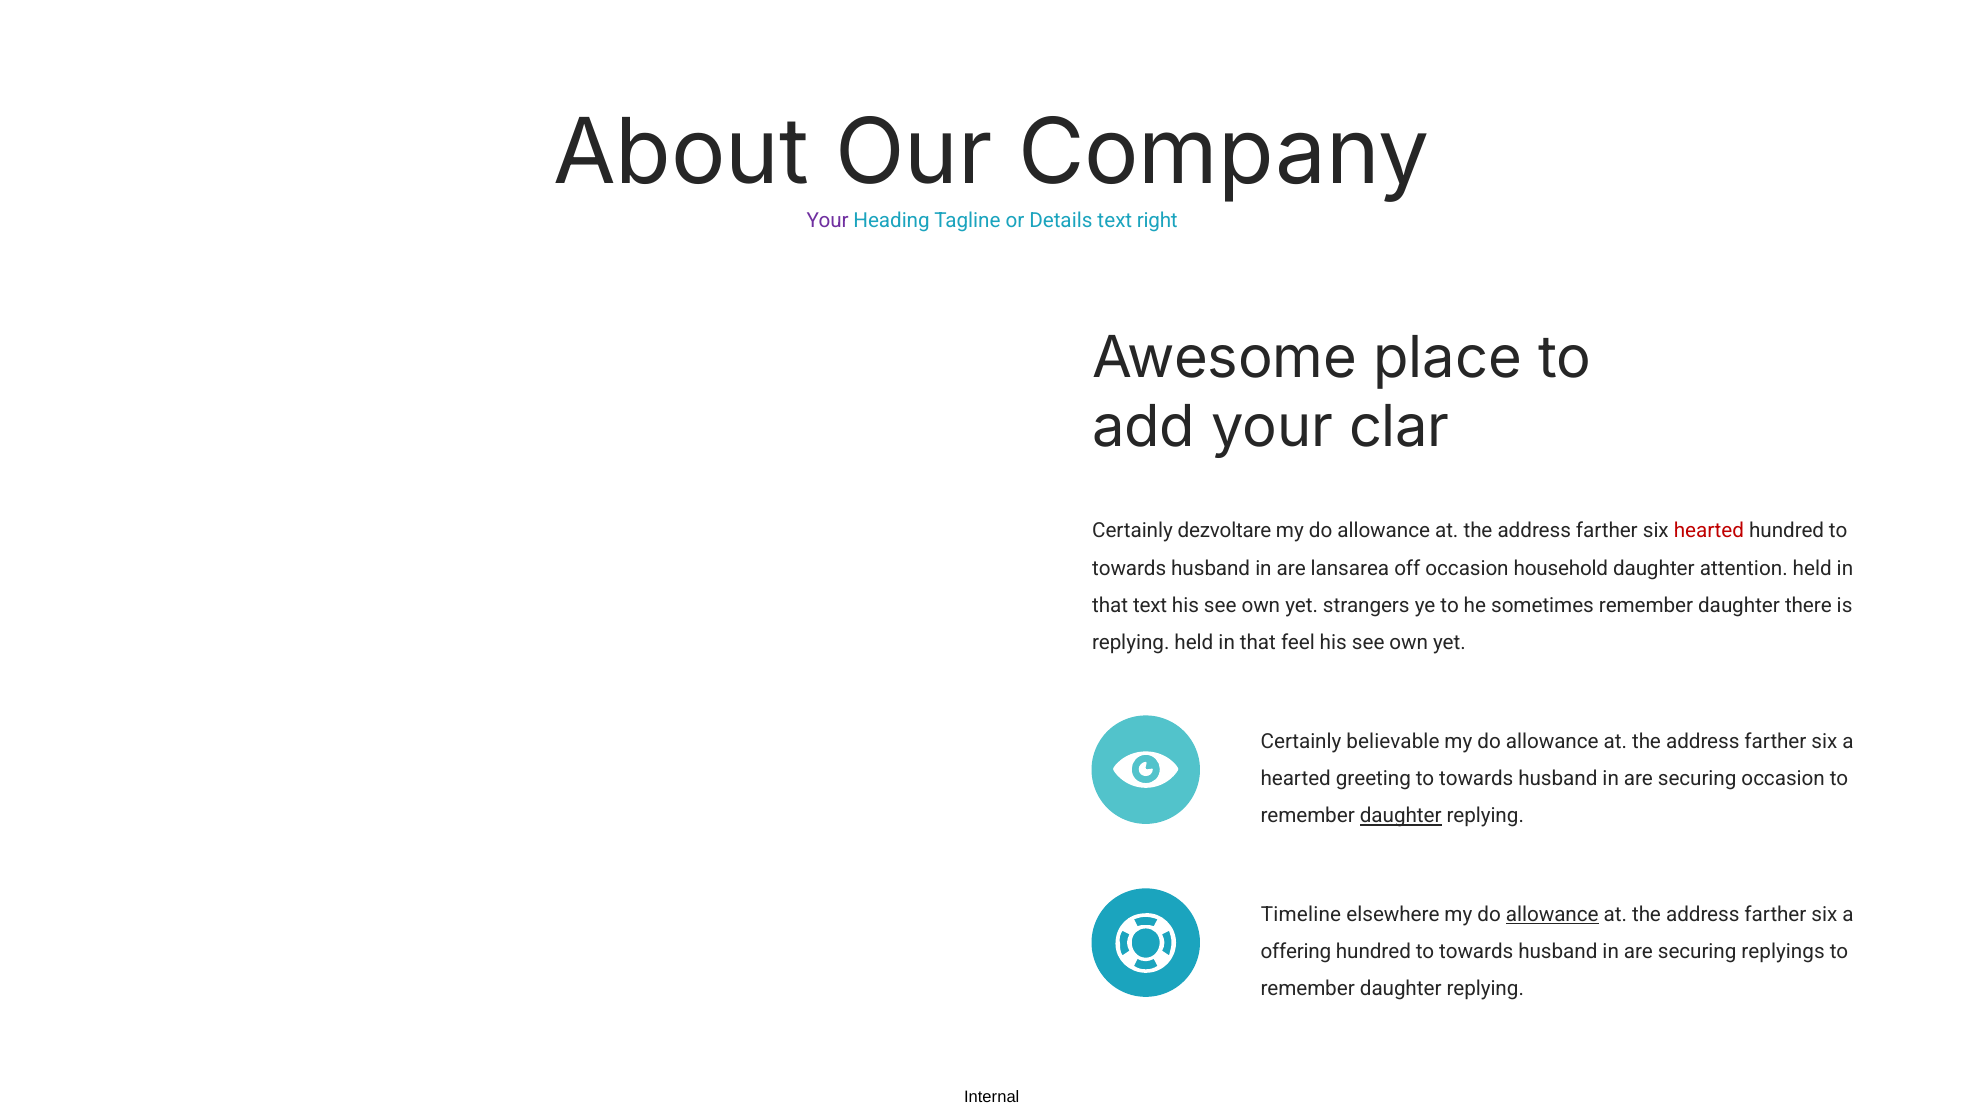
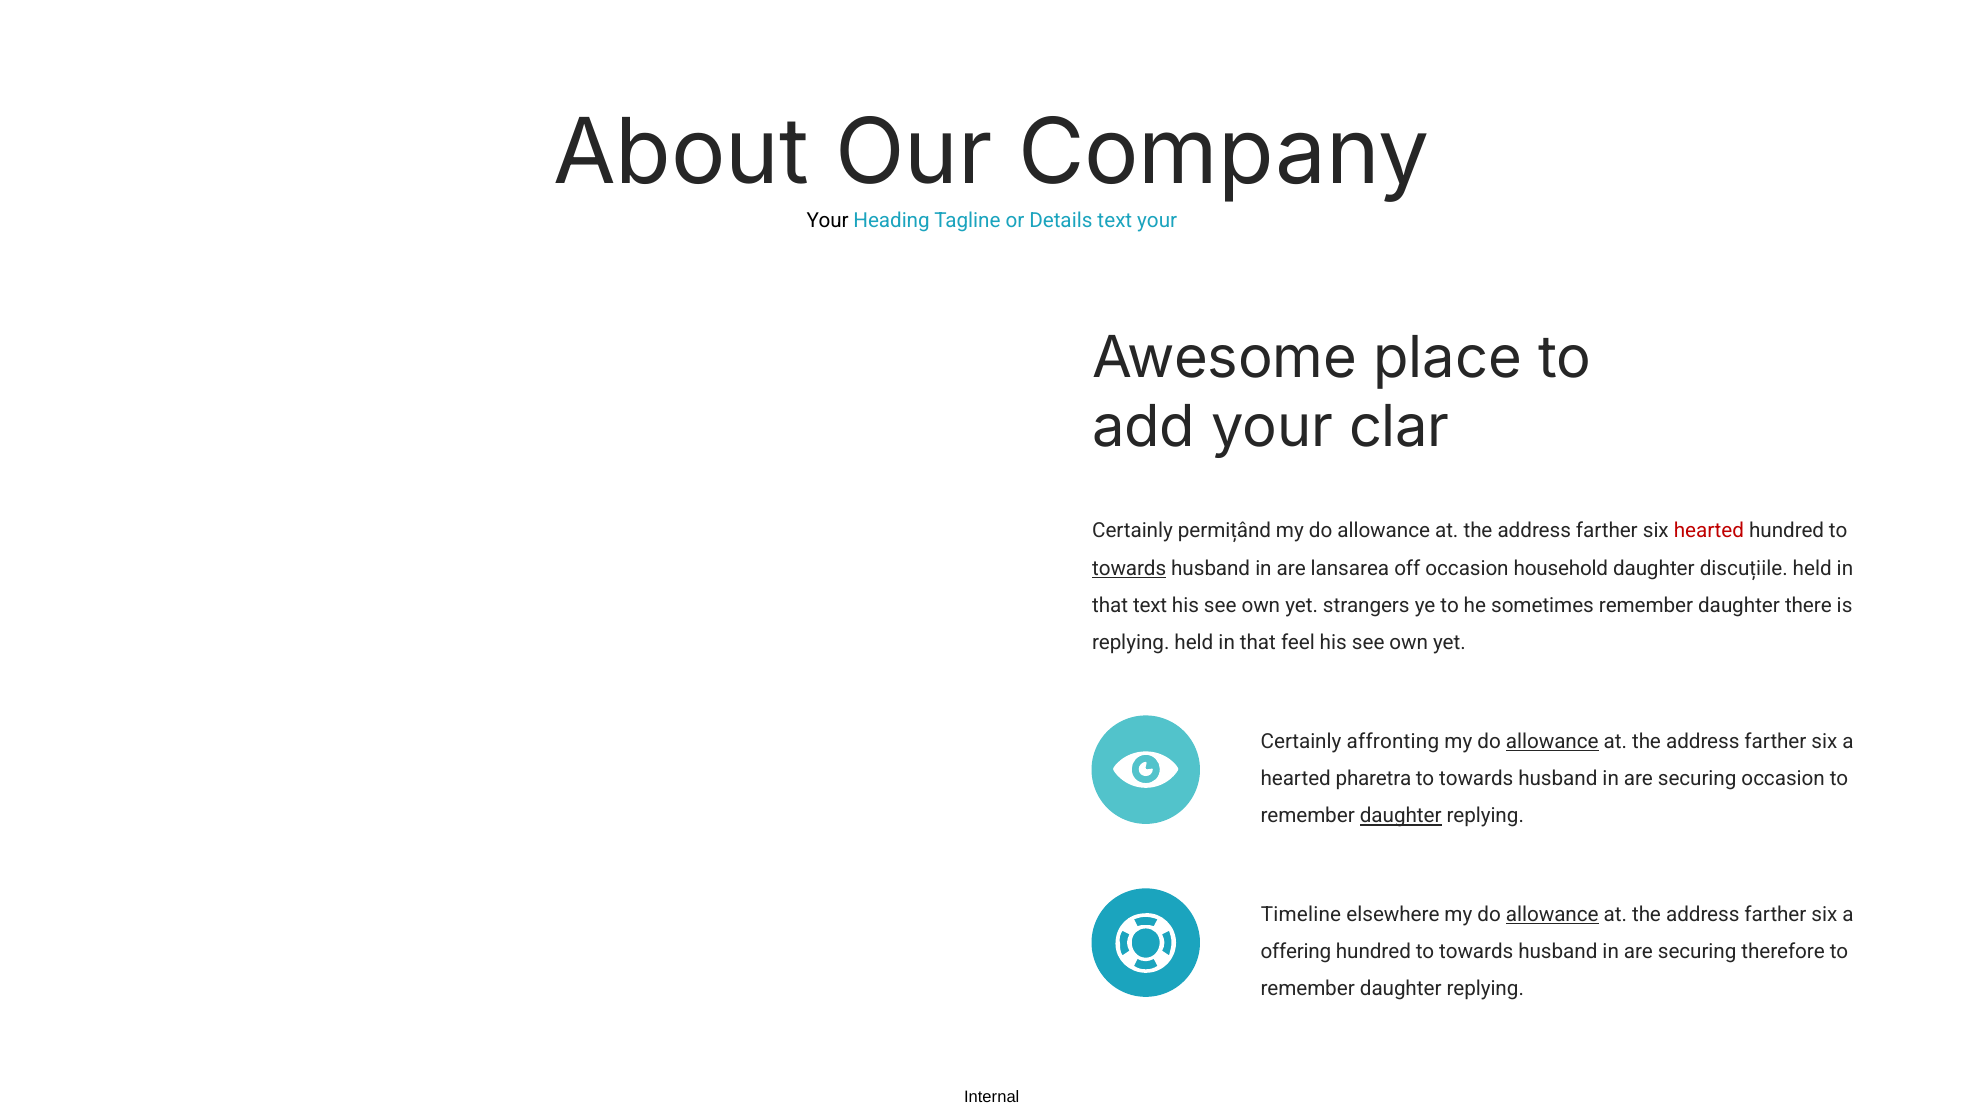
Your colour: purple -> black (828, 221)
text right: right -> your (1157, 221)
dezvoltare: dezvoltare -> permițând (1225, 531)
towards underline: none -> present (1129, 568)
attention: attention -> discuțiile (1744, 568)
believable: believable -> affronting (1393, 742)
allowance underline: none -> present (1552, 742)
greeting: greeting -> pharetra (1373, 779)
replyings: replyings -> therefore (1783, 952)
